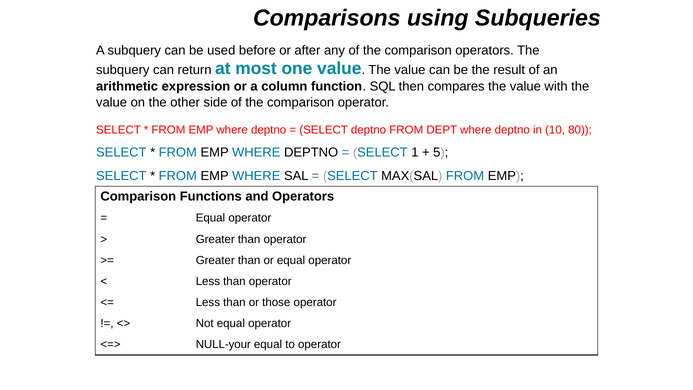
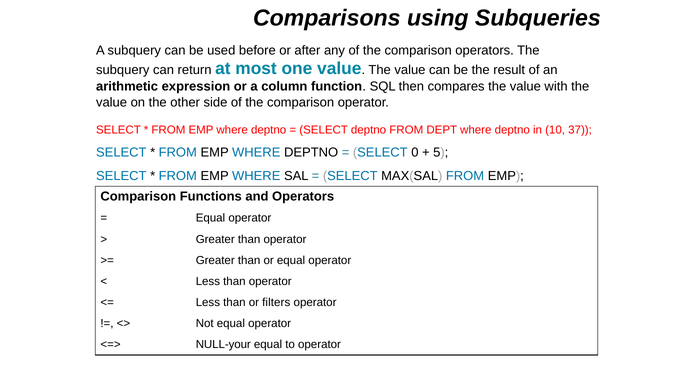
80: 80 -> 37 (580, 130)
1: 1 -> 0 (415, 152)
those: those -> filters (276, 302)
